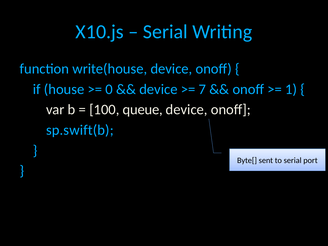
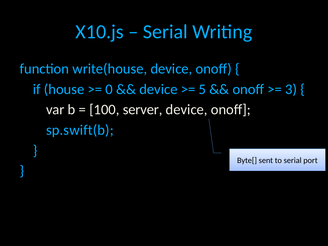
7: 7 -> 5 (202, 89)
1: 1 -> 3 (291, 89)
queue: queue -> server (143, 110)
